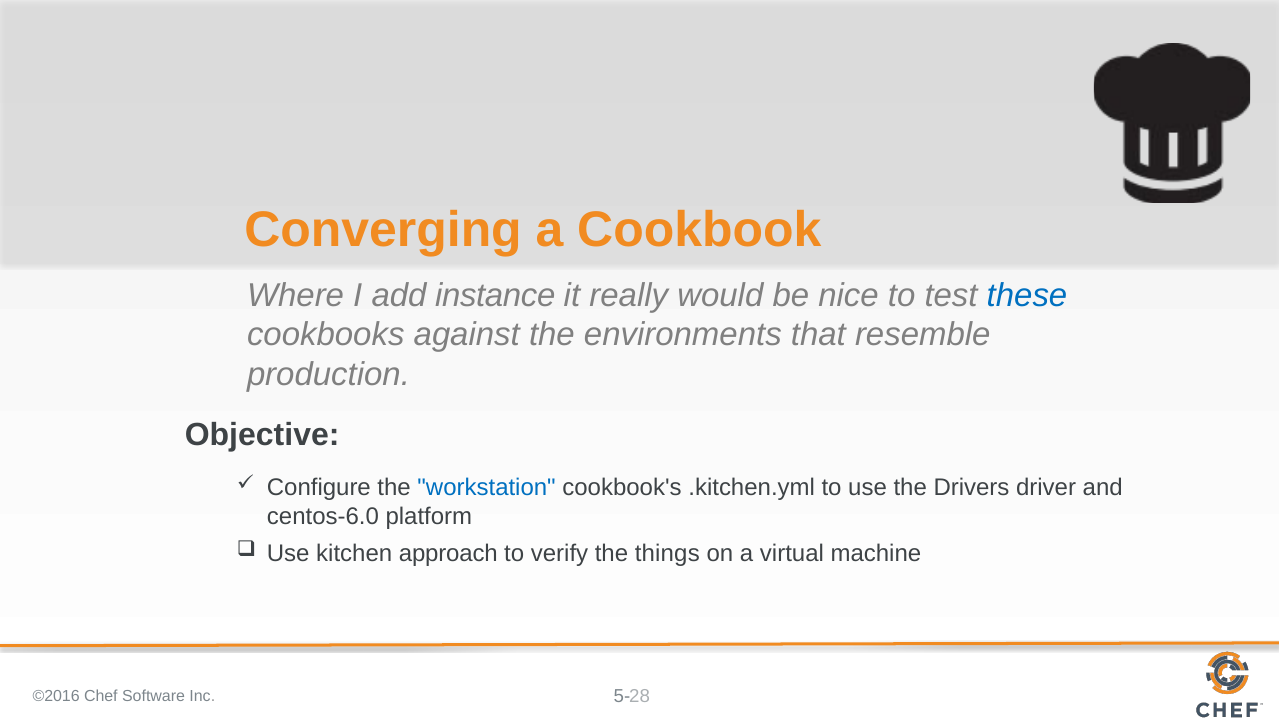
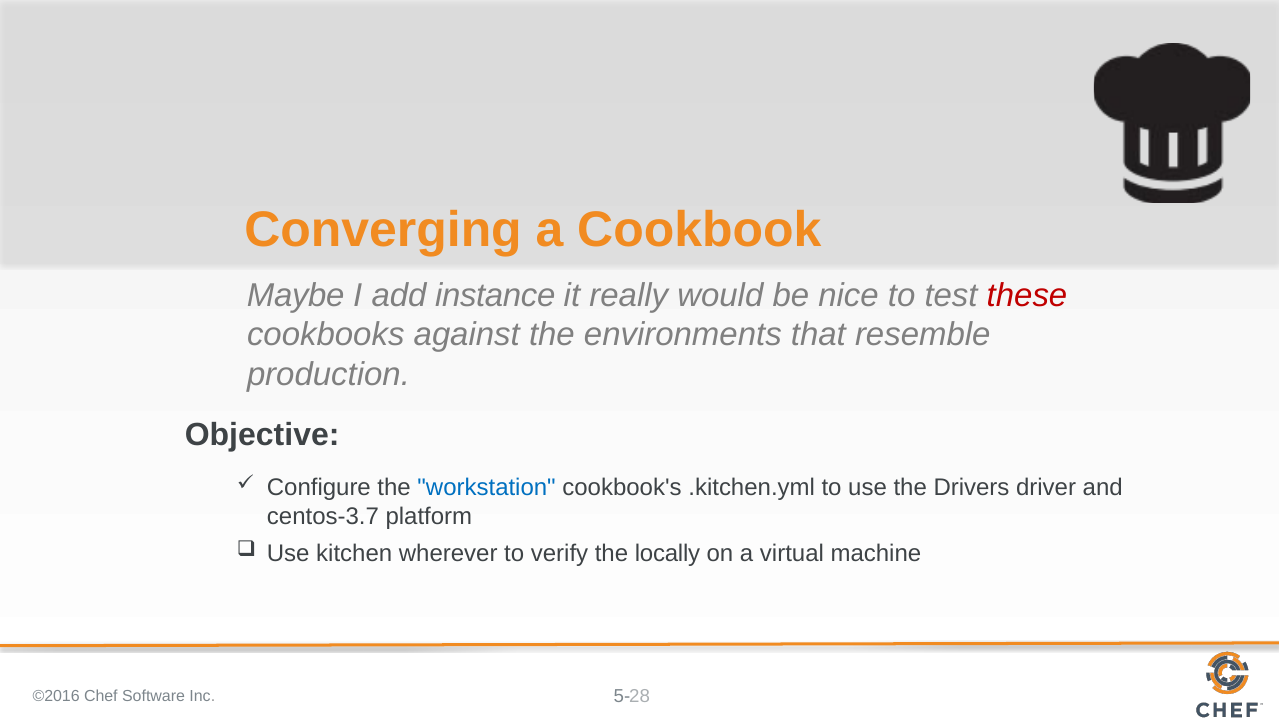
Where: Where -> Maybe (296, 295)
these colour: blue -> red (1027, 295)
centos-6.0: centos-6.0 -> centos-3.7 (323, 516)
approach: approach -> wherever (448, 553)
things: things -> locally (667, 553)
